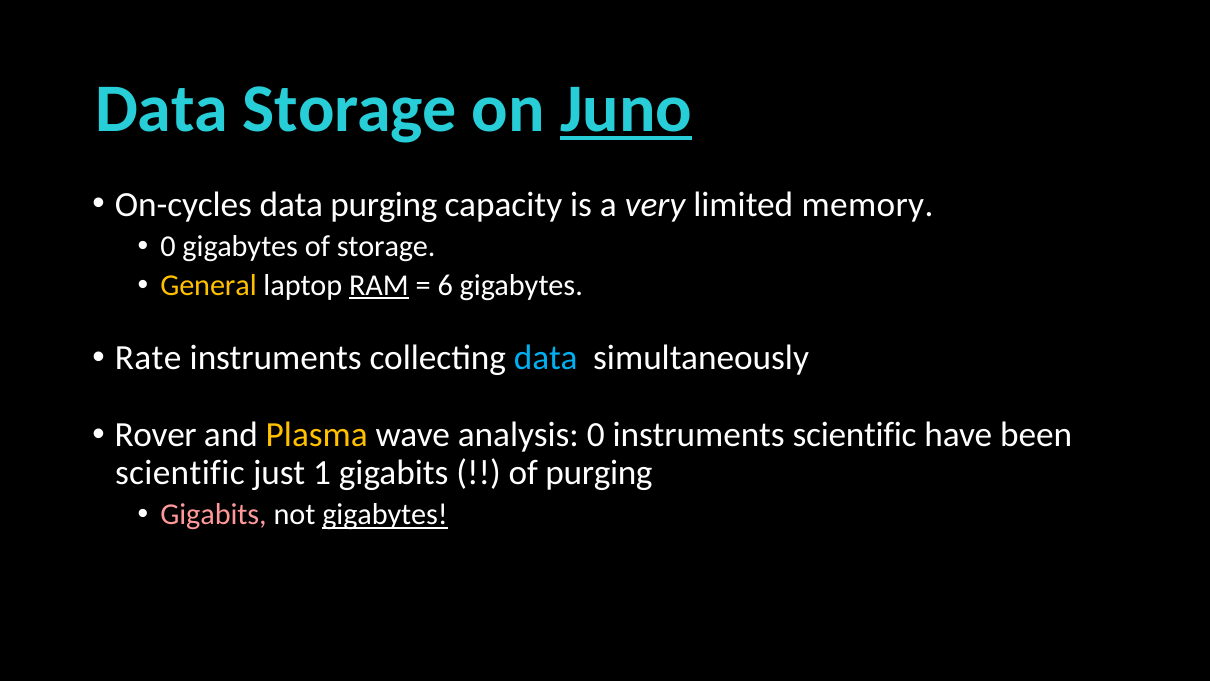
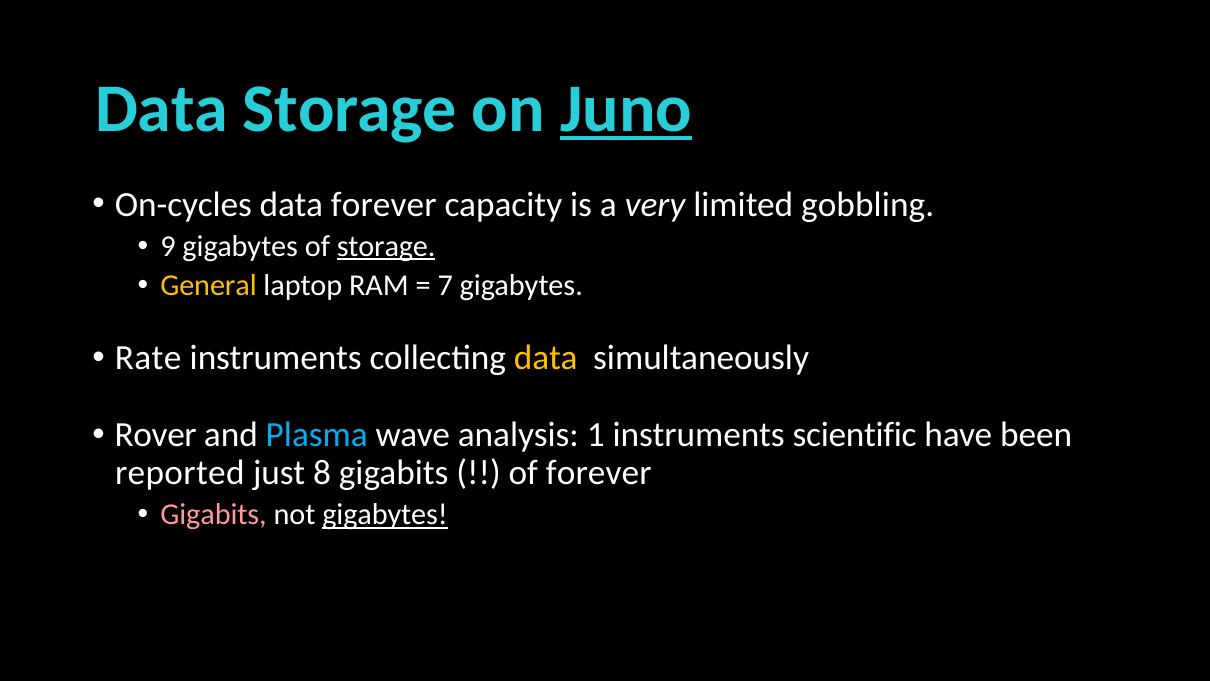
data purging: purging -> forever (384, 205)
memory: memory -> gobbling (868, 205)
0: 0 -> 9 (168, 246)
storage underline: none -> present (386, 246)
RAM underline: present -> none (379, 285)
6: 6 -> 7 (445, 285)
data colour: light blue -> yellow (546, 358)
Plasma colour: yellow -> light blue (317, 435)
analysis 0: 0 -> 1 (596, 435)
scientific: scientific -> reported (180, 473)
1: 1 -> 8 (322, 473)
of purging: purging -> forever (599, 473)
